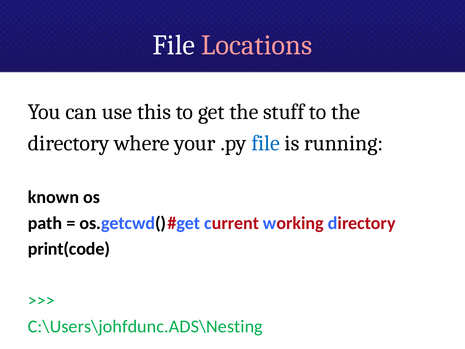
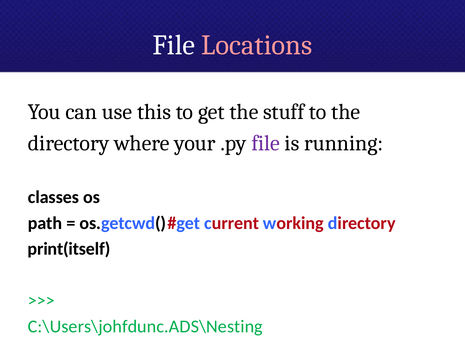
file colour: blue -> purple (266, 143)
known: known -> classes (53, 197)
print(code: print(code -> print(itself (69, 249)
